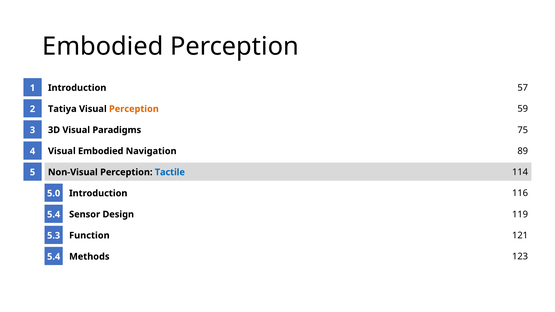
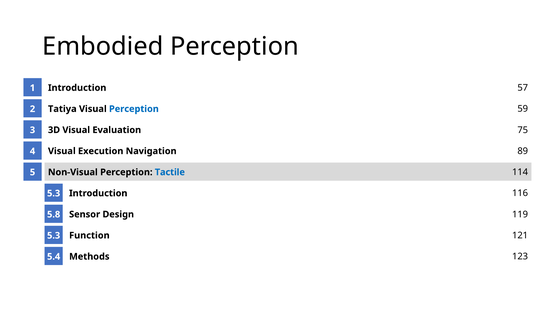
Perception colour: orange -> blue (134, 109)
Paradigms: Paradigms -> Evaluation (117, 130)
Visual Embodied: Embodied -> Execution (101, 151)
5.0: 5.0 -> 5.3 (54, 193)
5.4: 5.4 -> 5.8 (54, 215)
